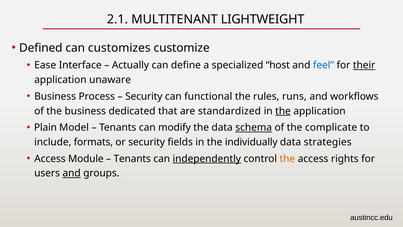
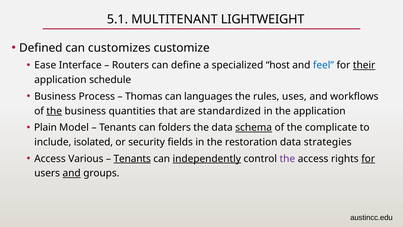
2.1: 2.1 -> 5.1 (117, 19)
Actually: Actually -> Routers (130, 65)
unaware: unaware -> schedule (110, 80)
Security: Security -> Thomas (144, 96)
functional: functional -> languages (208, 96)
runs: runs -> uses (294, 96)
the underline: none -> present (54, 111)
dedicated: dedicated -> quantities (132, 111)
the underline: present -> none (283, 111)
modify: modify -> folders (175, 127)
formats: formats -> isolated (93, 142)
individually: individually -> restoration (251, 142)
Module: Module -> Various (86, 159)
Tenants underline: none -> present (132, 159)
the colour: orange -> purple (287, 159)
for underline: none -> present (368, 159)
